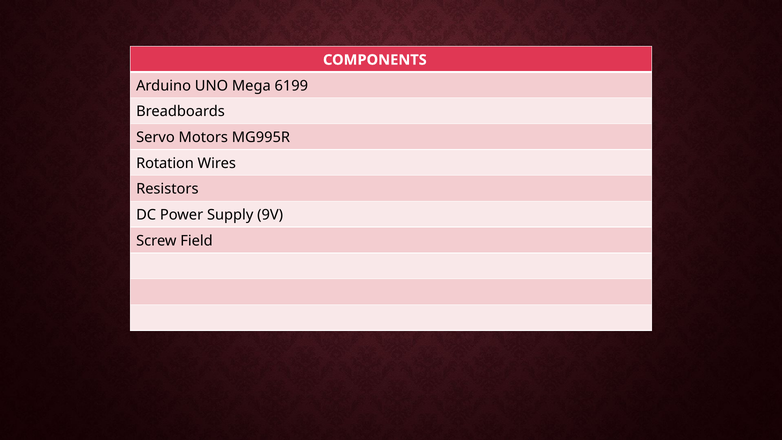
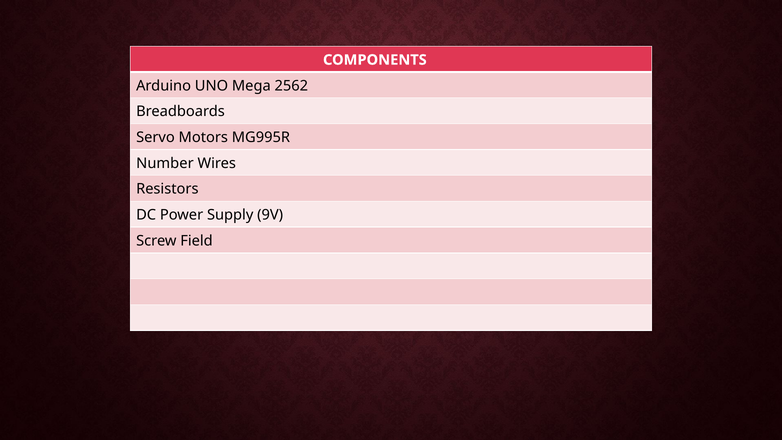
6199: 6199 -> 2562 (291, 86)
Rotation: Rotation -> Number (165, 163)
